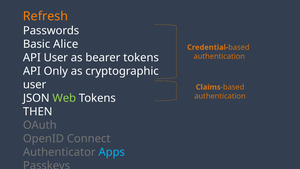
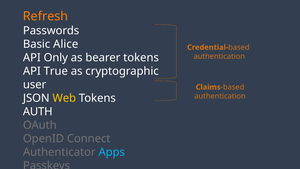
API User: User -> Only (56, 57)
Only: Only -> True (56, 71)
Web colour: light green -> yellow (64, 98)
THEN: THEN -> AUTH (38, 111)
